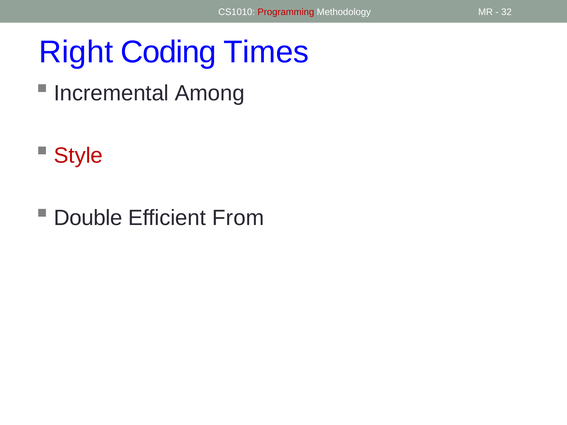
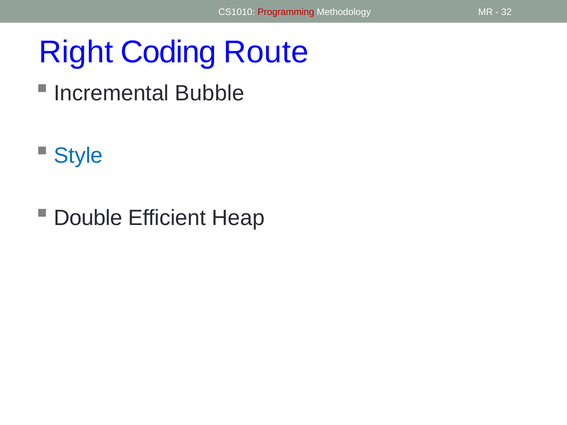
Times: Times -> Route (266, 52)
Among: Among -> Bubble (210, 93)
Style colour: red -> blue (78, 156)
From: From -> Heap (238, 218)
